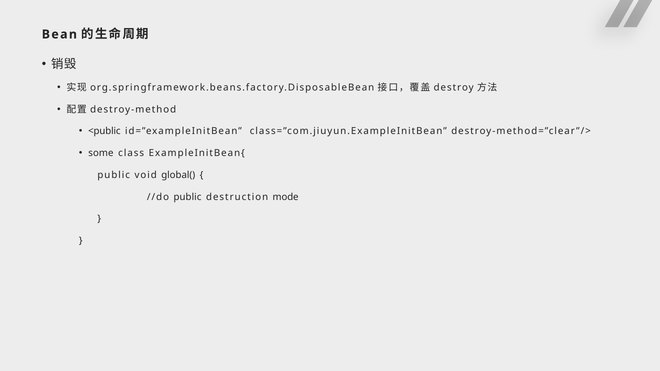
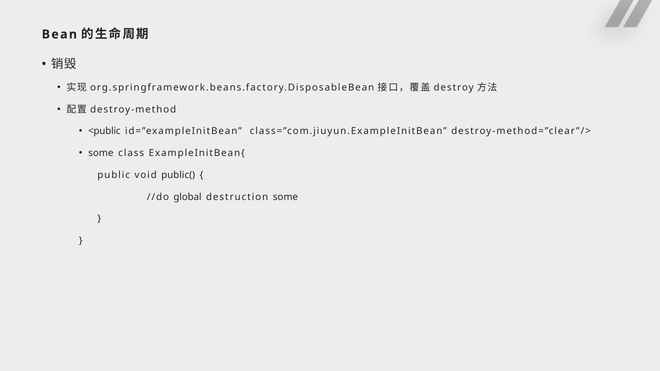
global(: global( -> public( (178, 175)
//do public: public -> global (188, 197)
destruction mode: mode -> some (285, 197)
